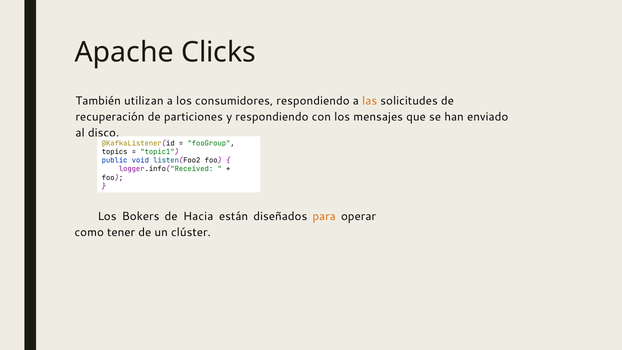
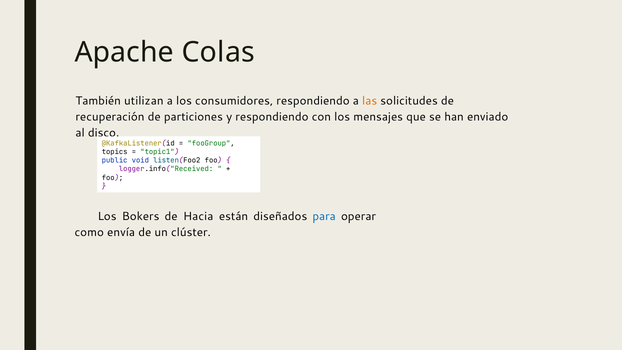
Clicks: Clicks -> Colas (218, 52)
para colour: orange -> blue (324, 216)
tener: tener -> envía (121, 232)
